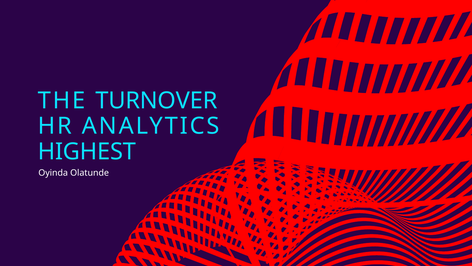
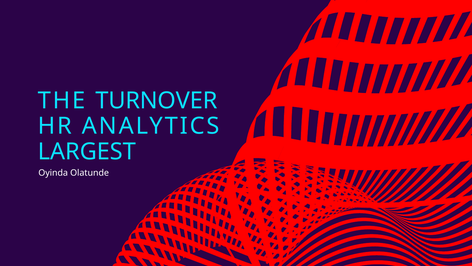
HIGHEST: HIGHEST -> LARGEST (87, 151)
